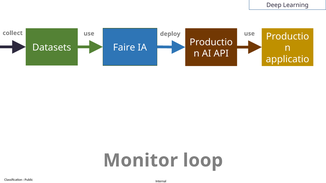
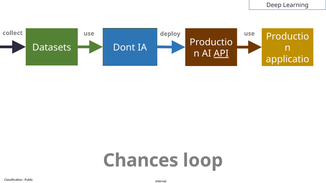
Faire: Faire -> Dont (124, 48)
API underline: none -> present (221, 54)
Monitor: Monitor -> Chances (141, 161)
